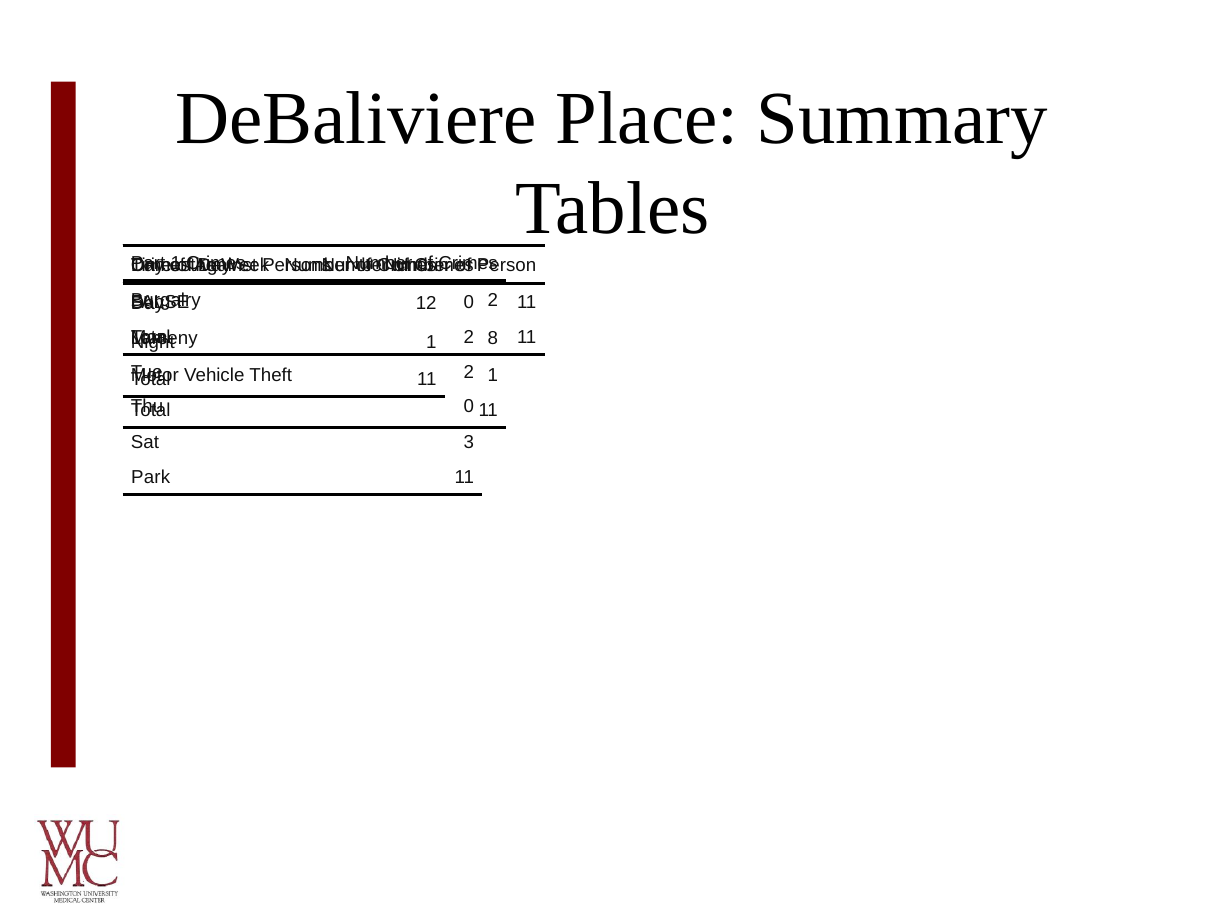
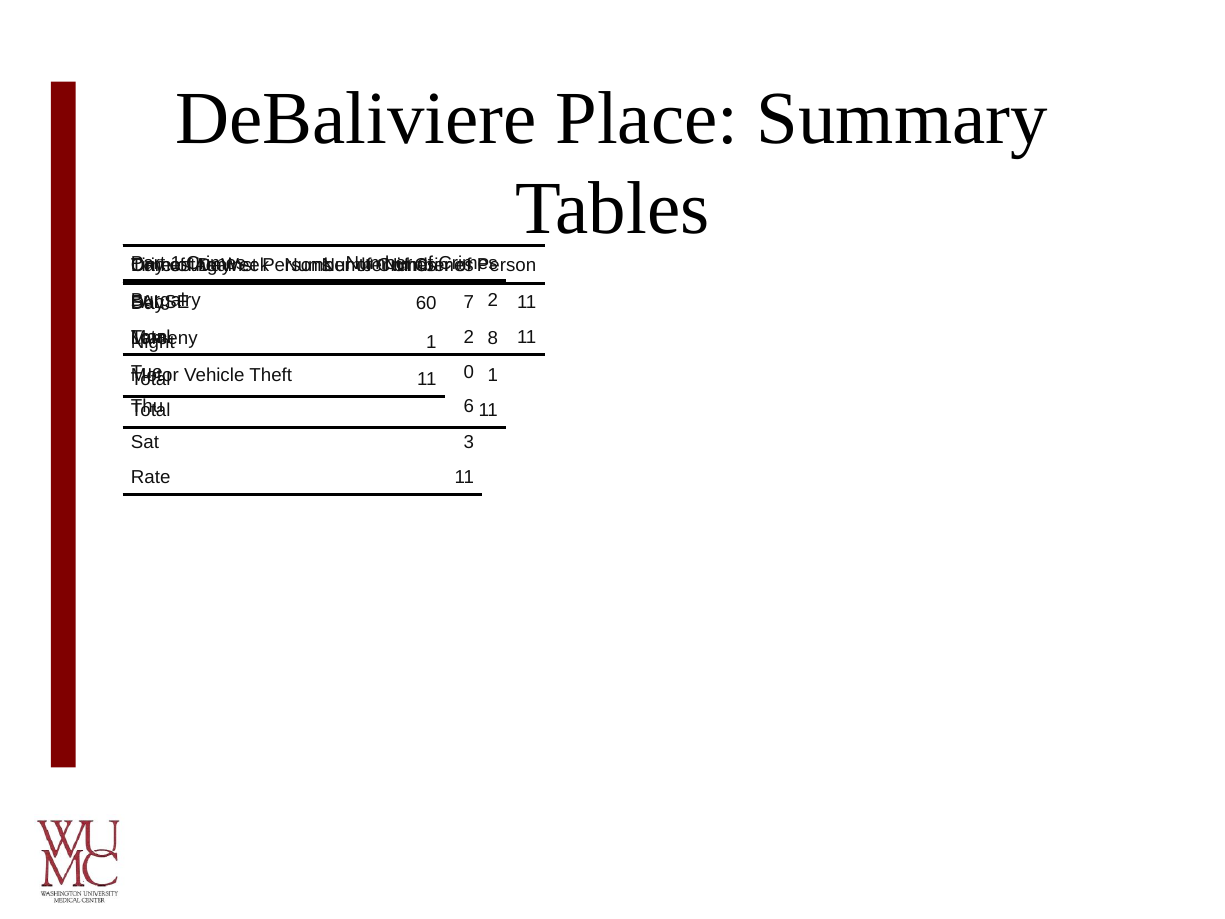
0: 0 -> 7 (469, 302)
12: 12 -> 60 (426, 303)
2: 2 -> 0 (469, 372)
0: 0 -> 6 (469, 407)
Park: Park -> Rate (151, 477)
